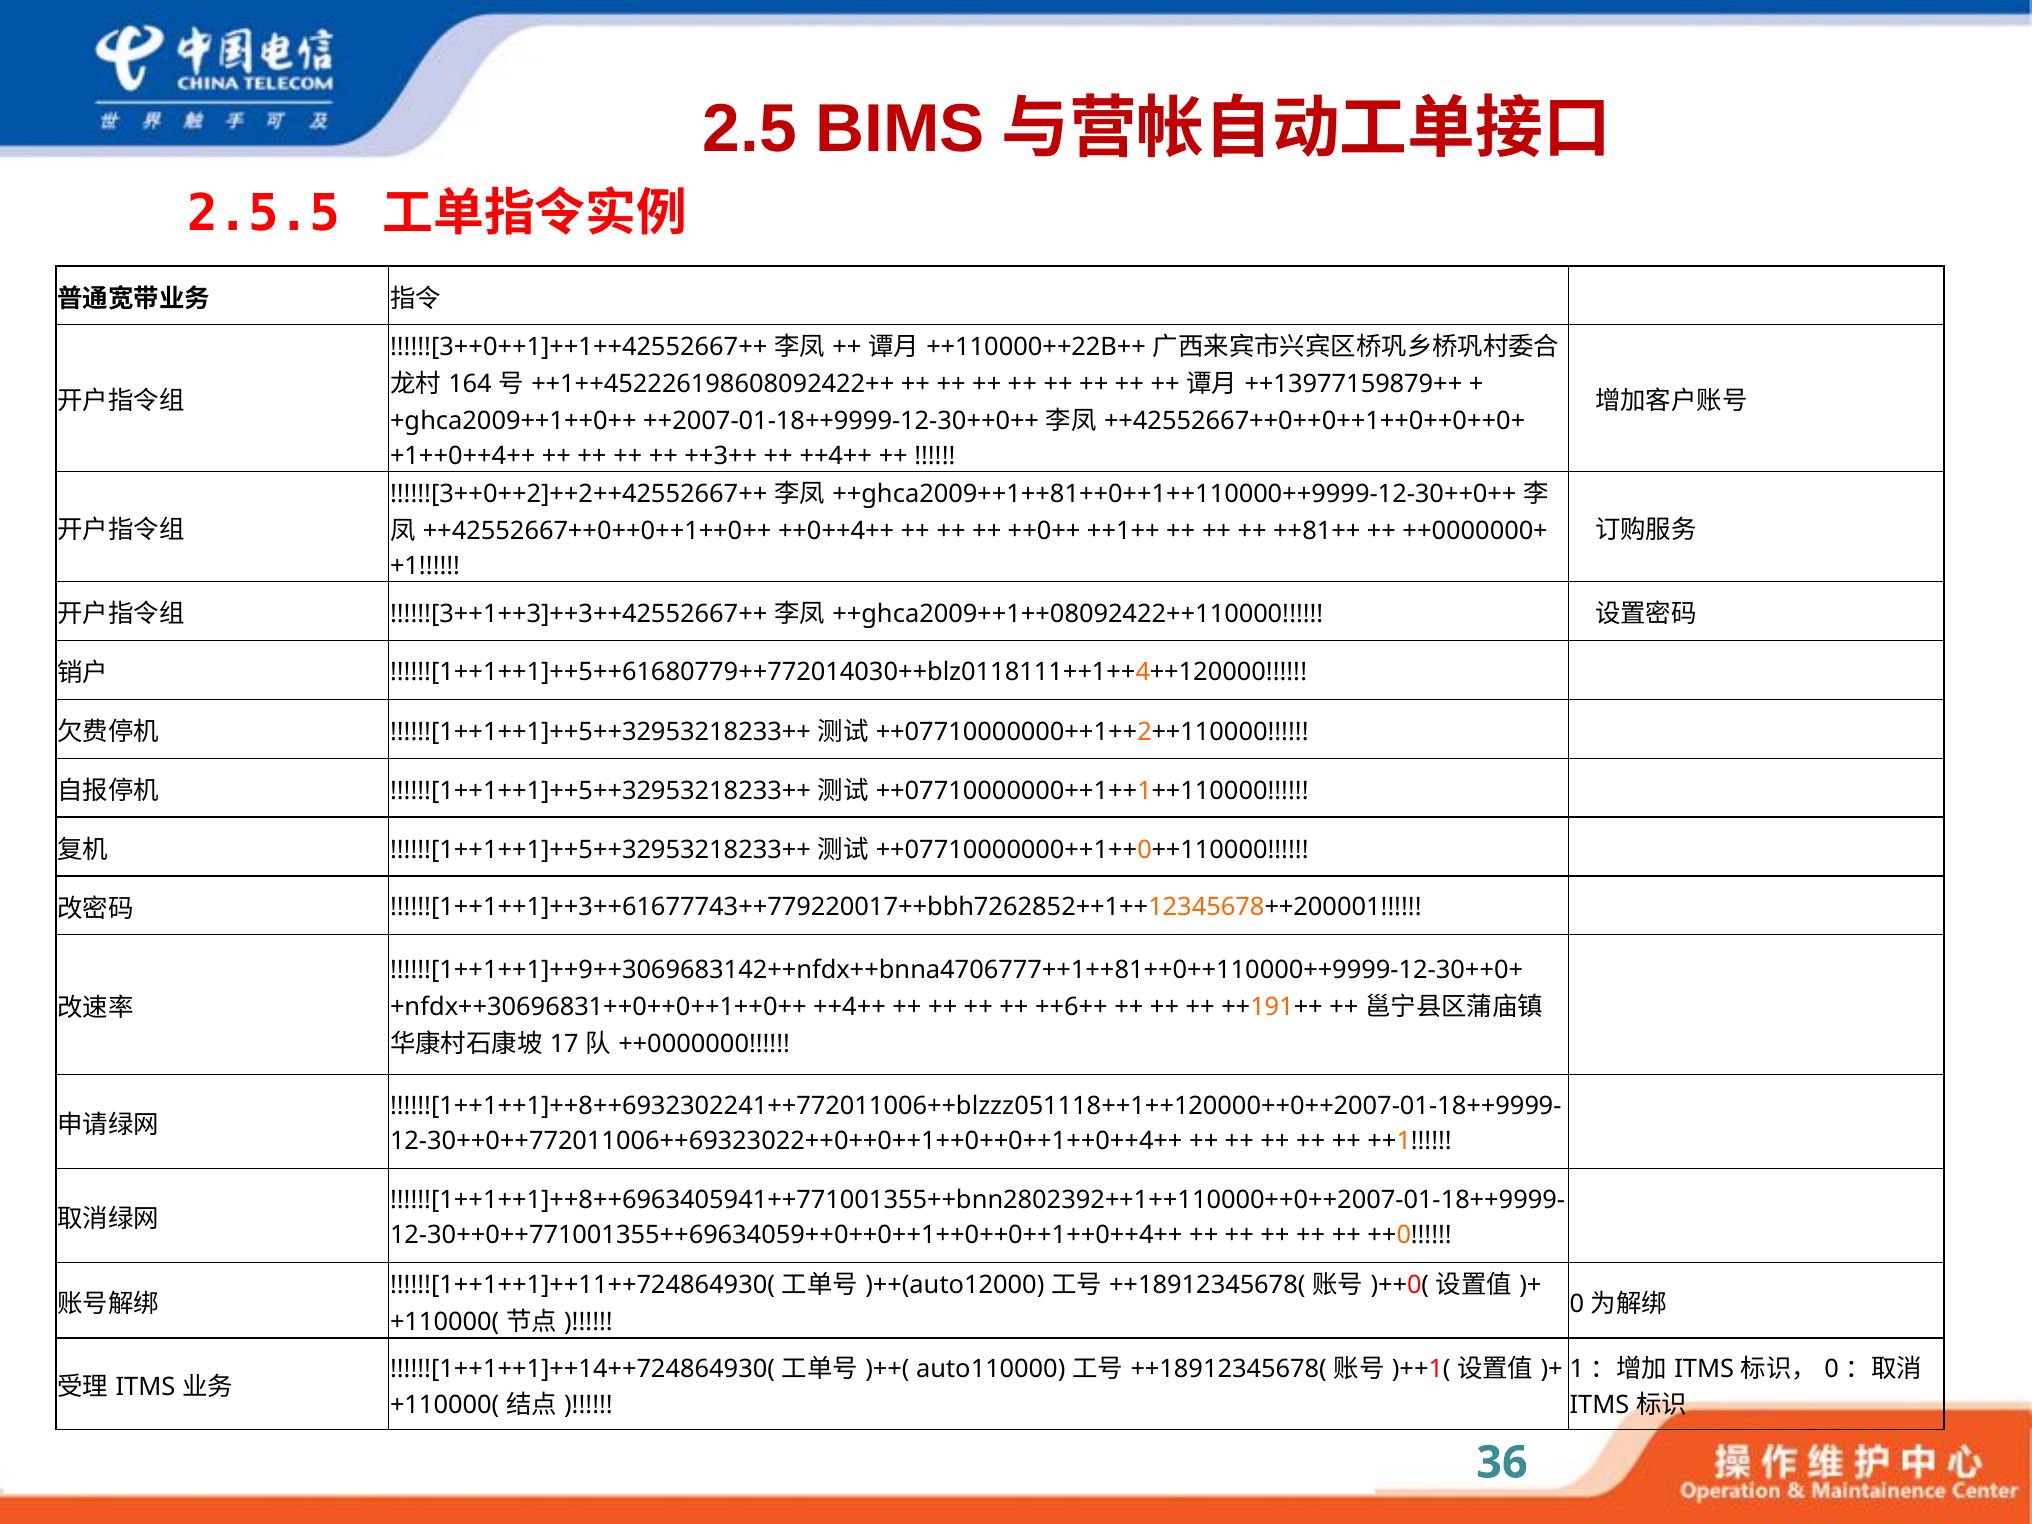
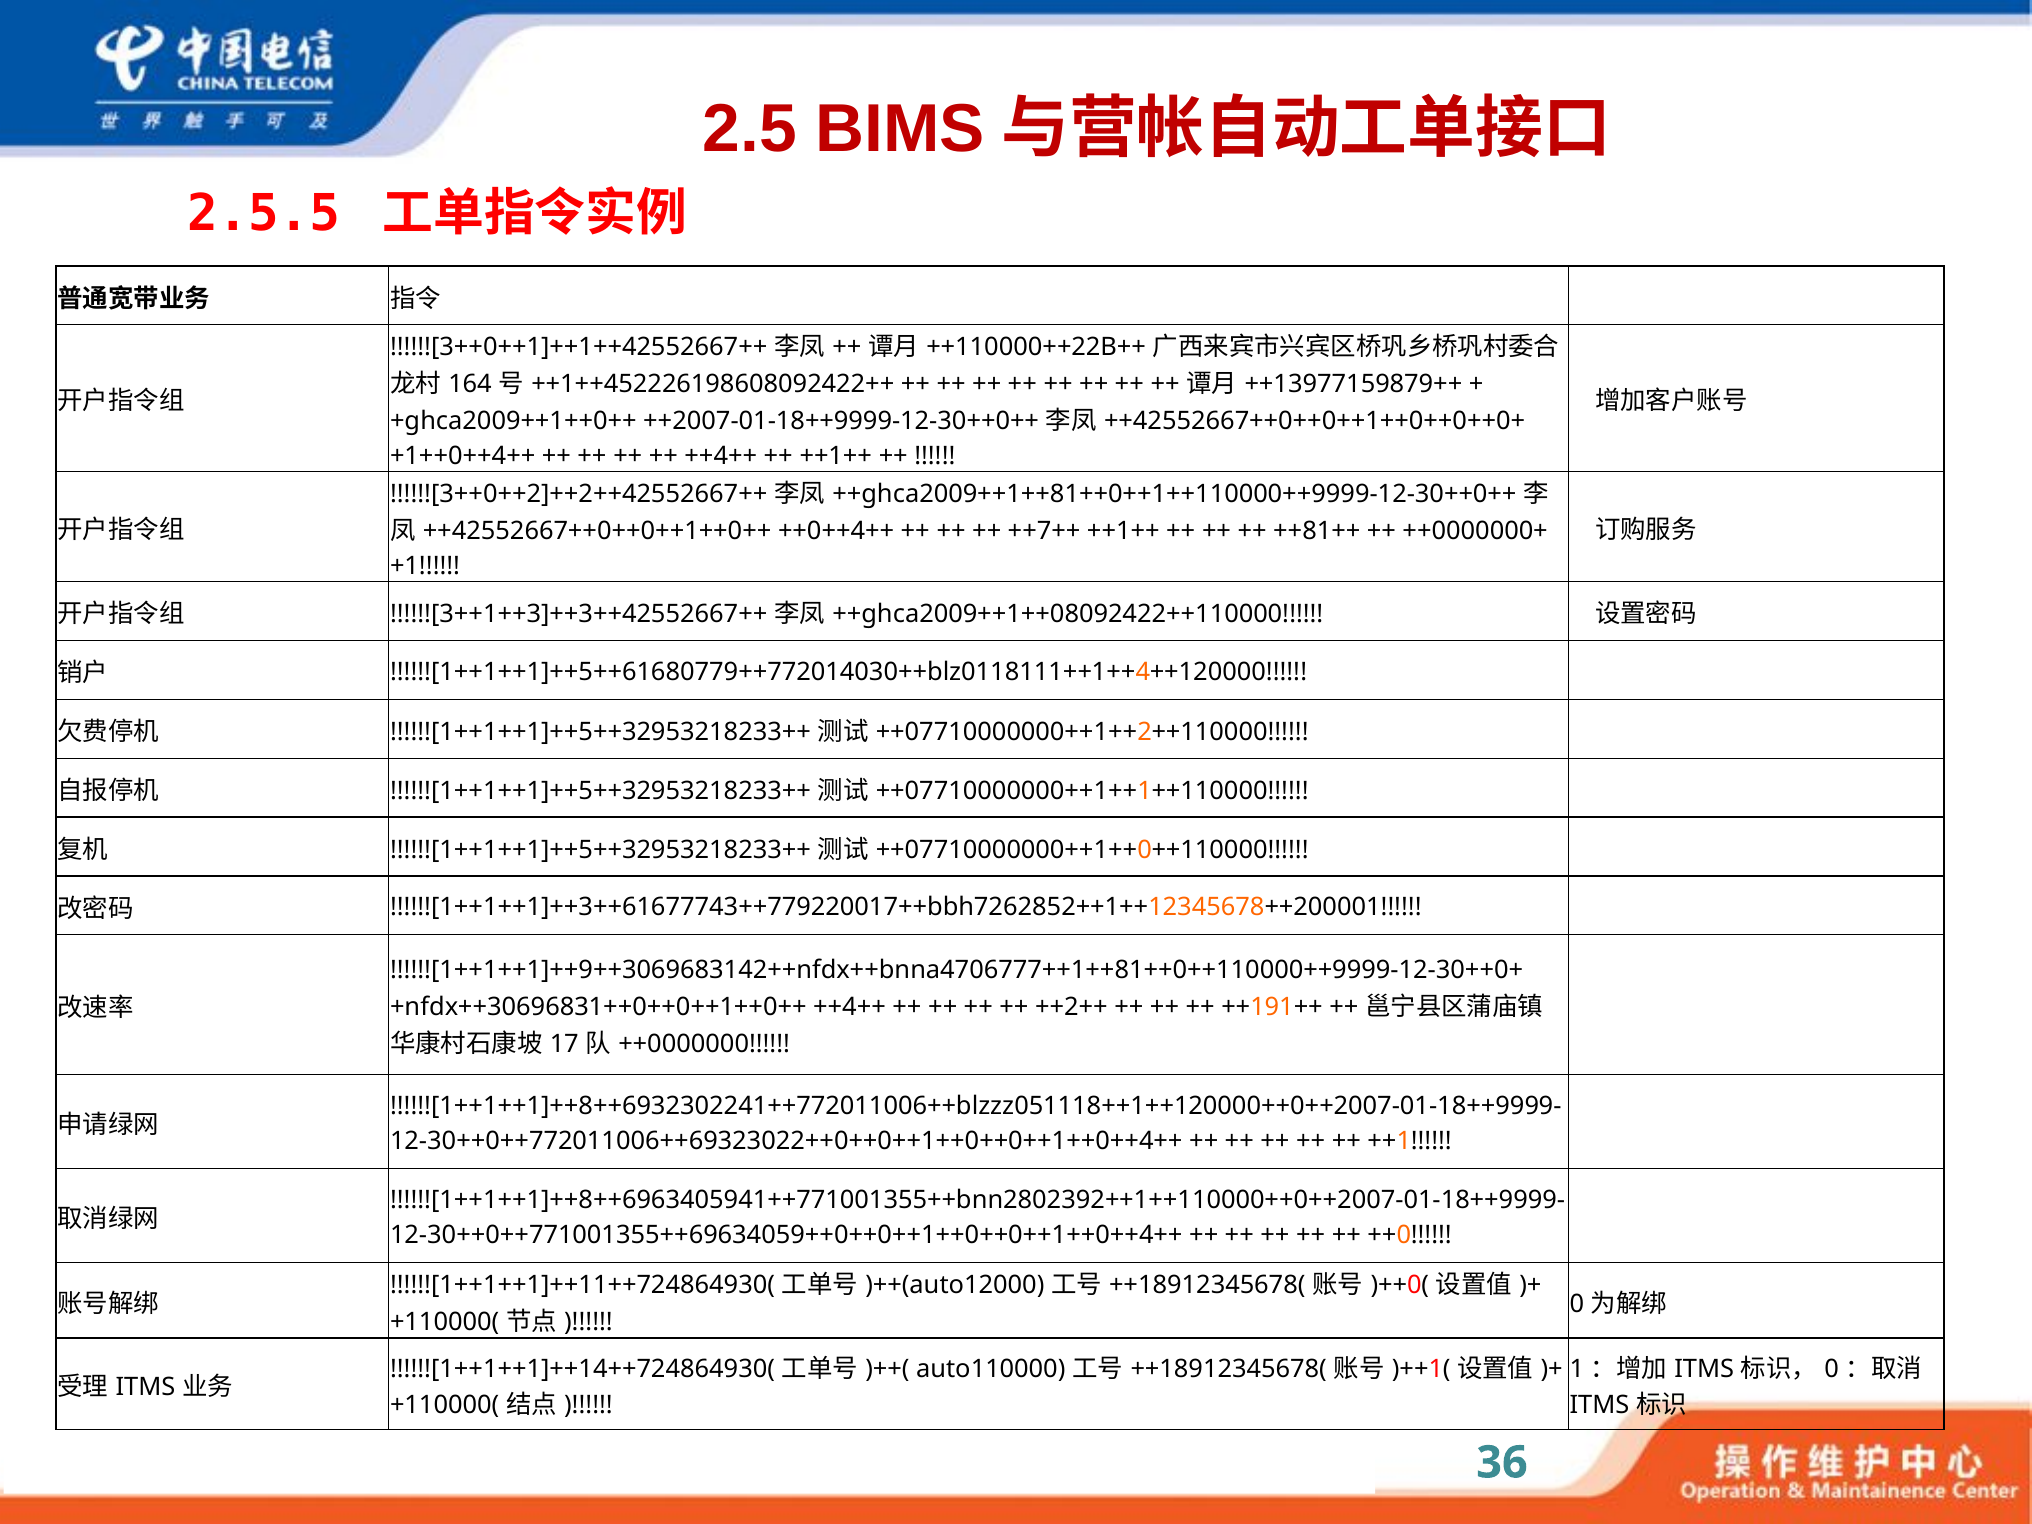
++3++: ++3++ -> ++4++ (721, 456)
++4++: ++4++ -> ++1++ (836, 456)
++0++: ++0++ -> ++7++ (1044, 531)
++6++: ++6++ -> ++2++ (1071, 1007)
